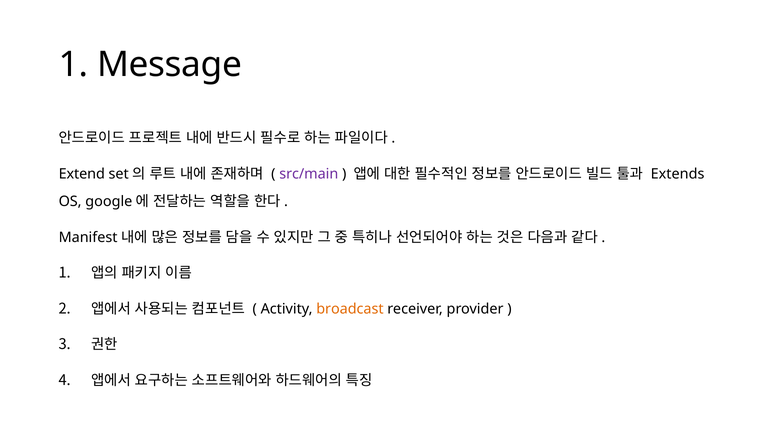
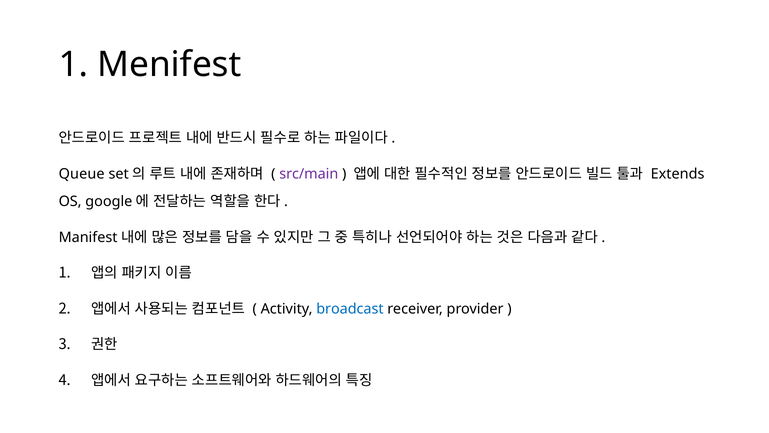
Message: Message -> Menifest (169, 65)
Extend: Extend -> Queue (82, 174)
broadcast colour: orange -> blue (350, 309)
